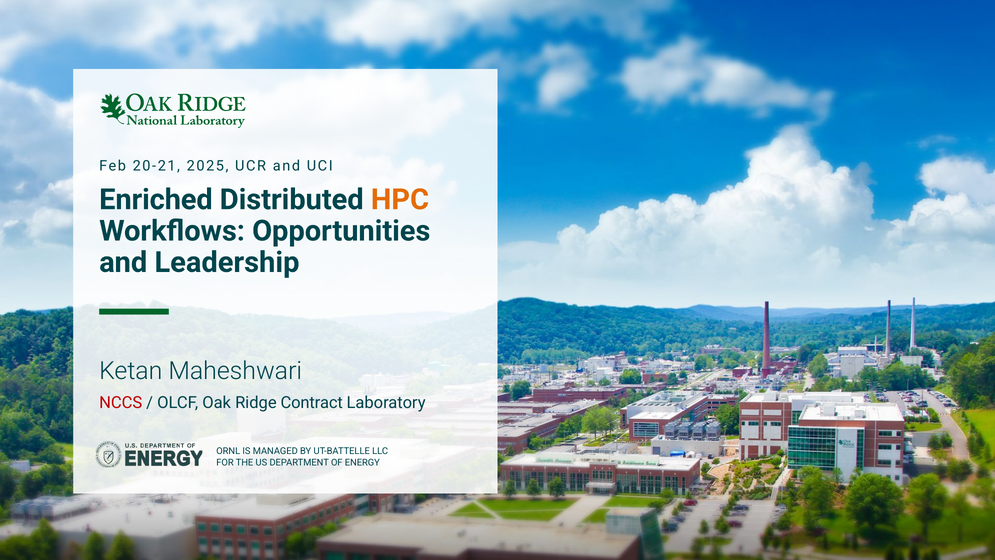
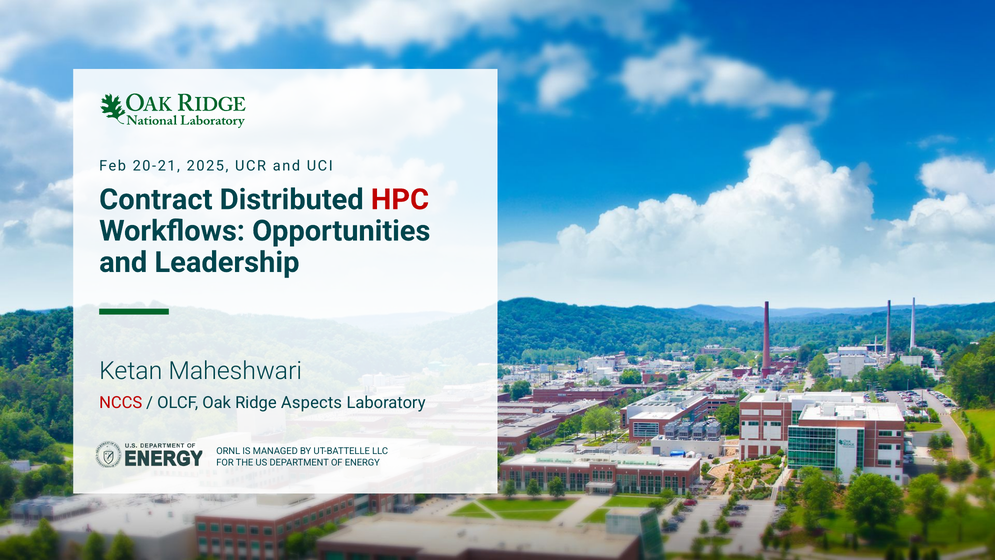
Enriched: Enriched -> Contract (156, 199)
HPC colour: orange -> red (400, 199)
Contract: Contract -> Aspects (312, 403)
